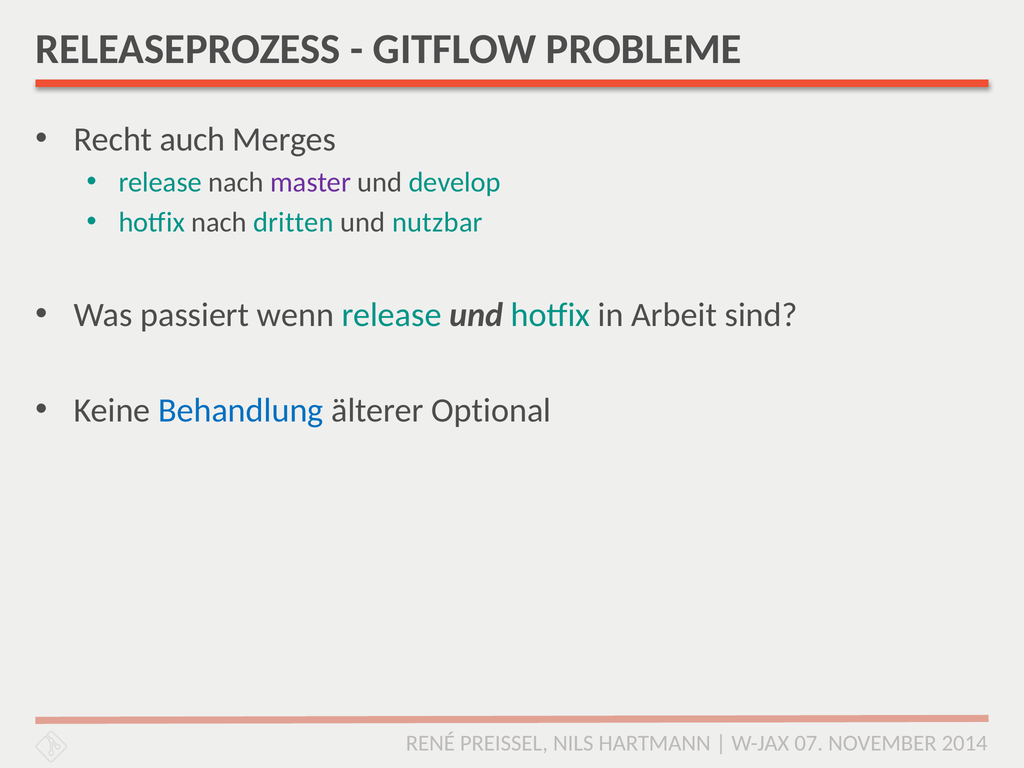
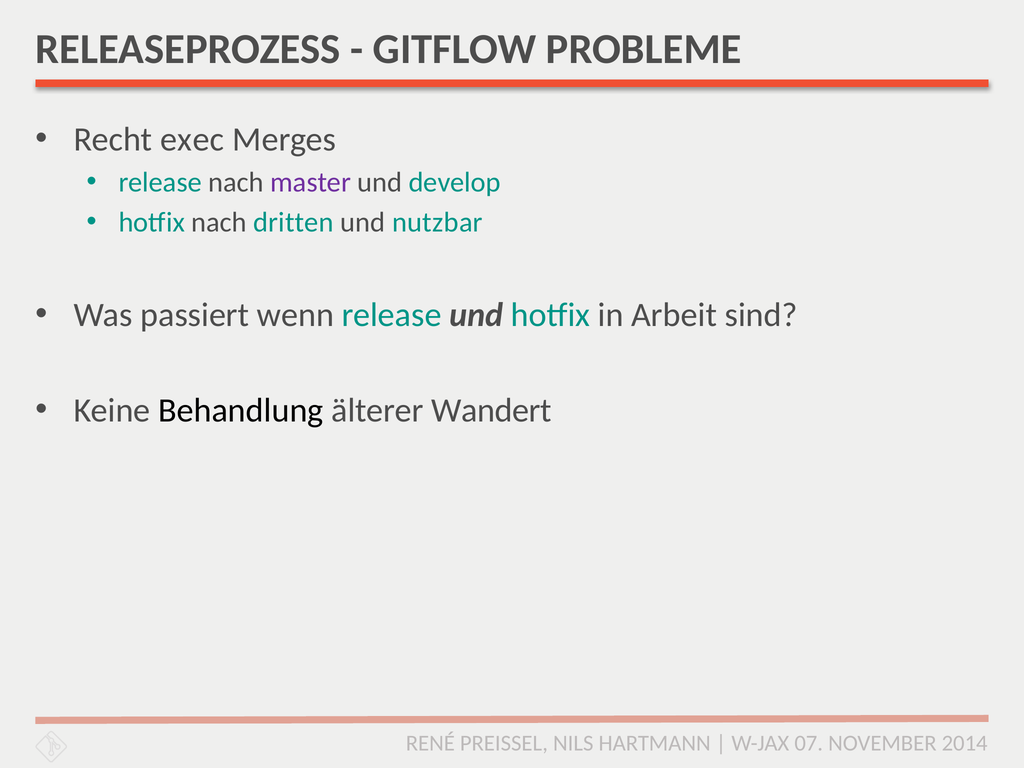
auch: auch -> exec (192, 140)
Behandlung colour: blue -> black (241, 410)
Optional: Optional -> Wandert (491, 410)
